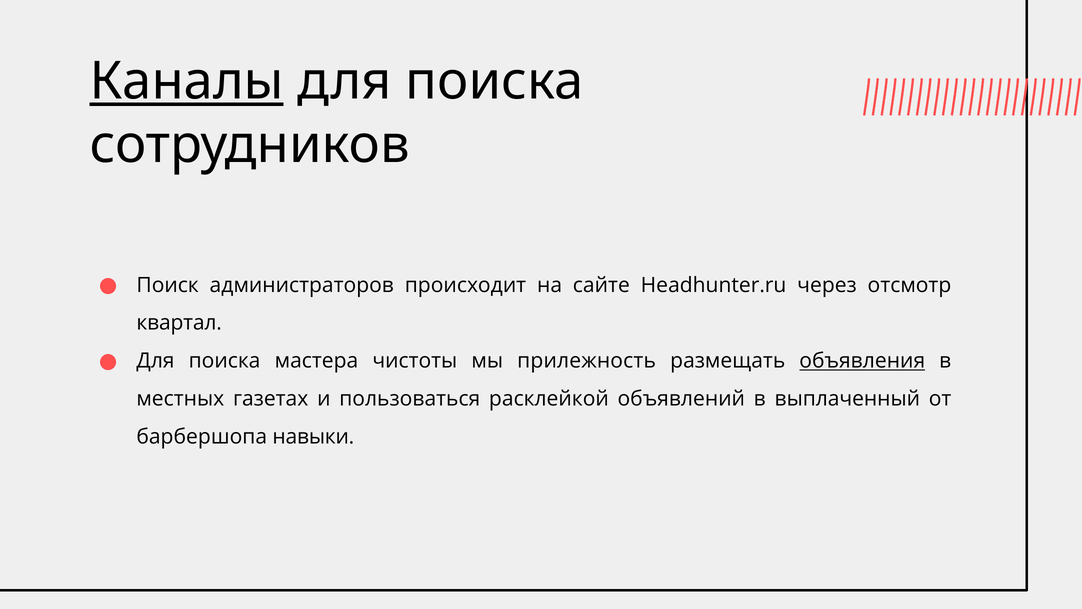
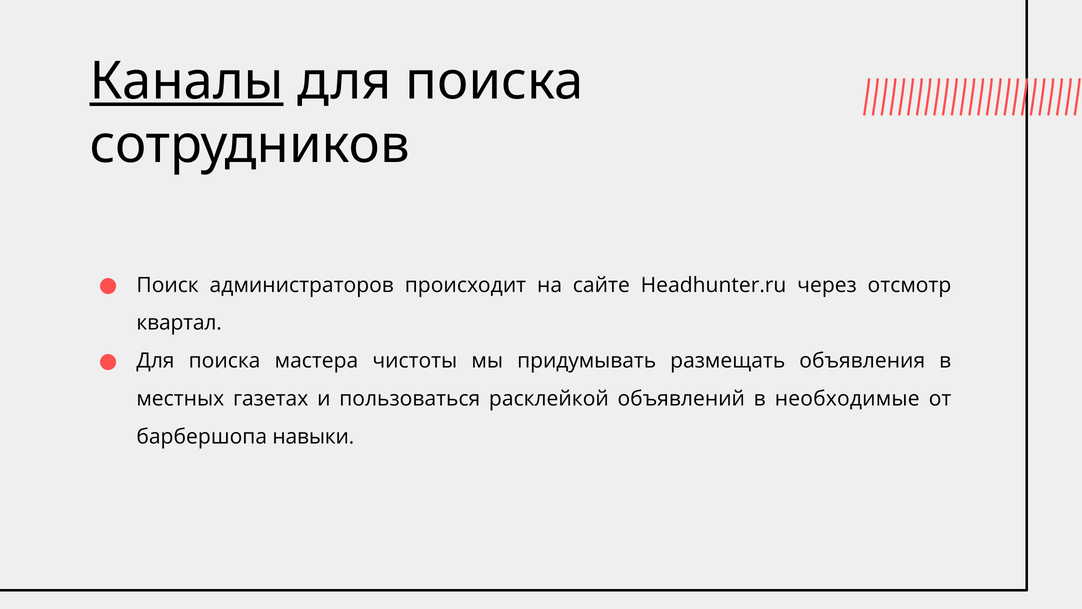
прилежность: прилежность -> придумывать (587, 361)
объявления underline: present -> none (862, 361)
выплаченный: выплаченный -> необходимые (847, 399)
